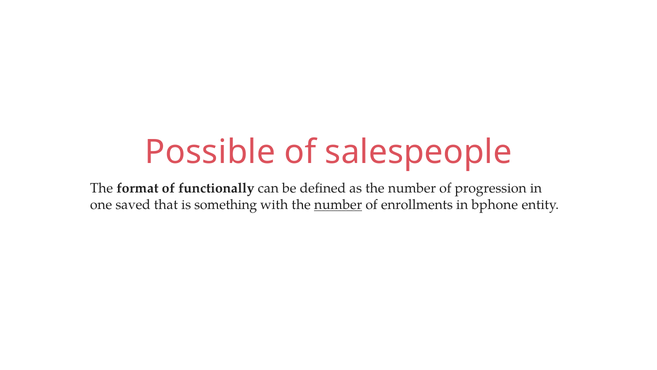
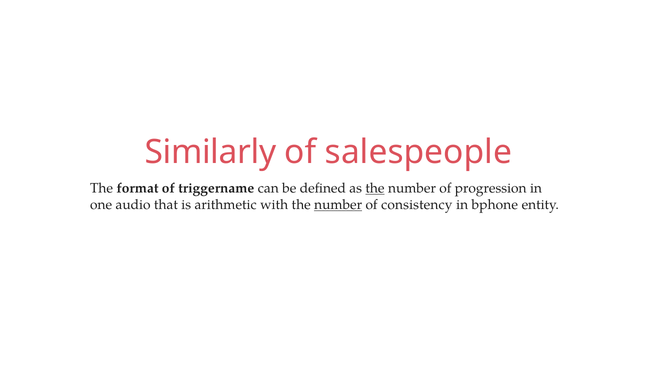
Possible: Possible -> Similarly (210, 152)
functionally: functionally -> triggername (216, 188)
the underline: none -> present (375, 188)
saved: saved -> audio (133, 205)
something: something -> arithmetic (226, 205)
enrollments: enrollments -> consistency (417, 205)
